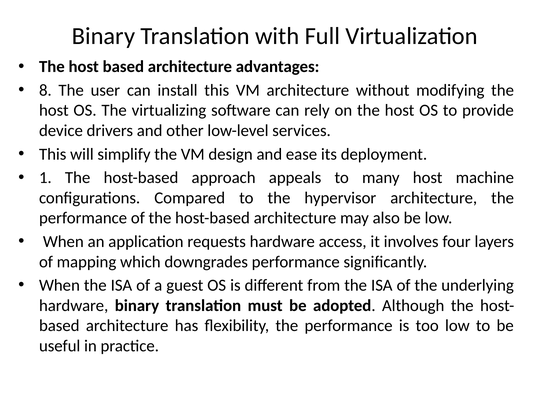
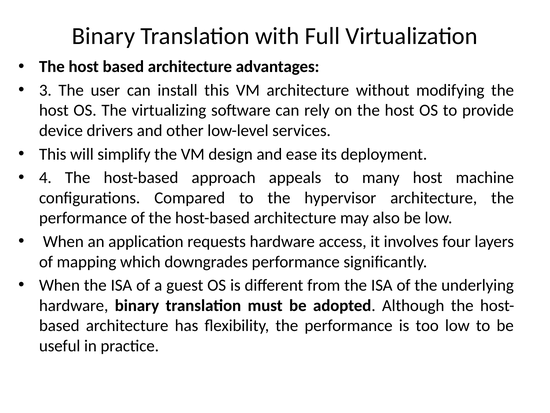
8: 8 -> 3 (45, 90)
1: 1 -> 4 (45, 177)
